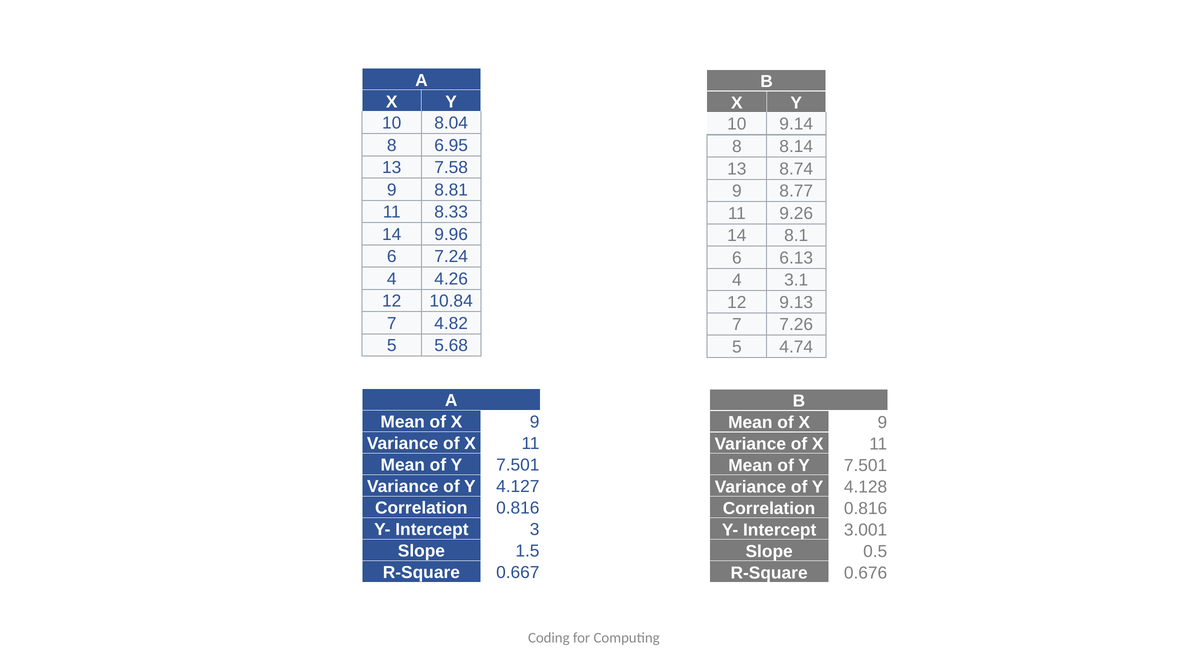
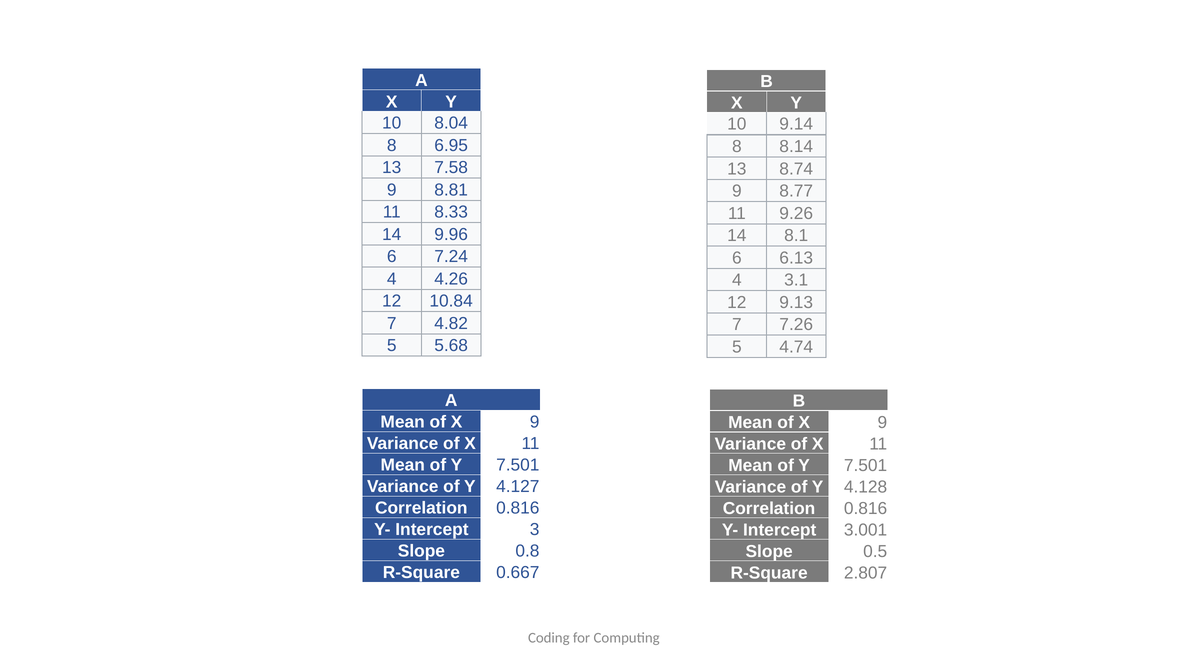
1.5: 1.5 -> 0.8 (527, 551)
0.676: 0.676 -> 2.807 (866, 573)
